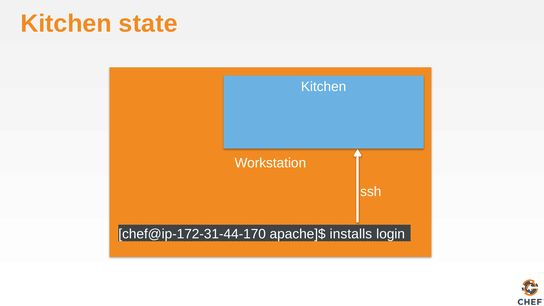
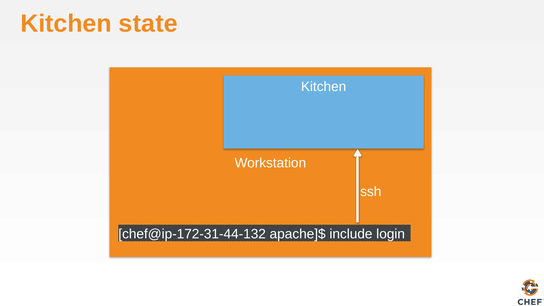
chef@ip-172-31-44-170: chef@ip-172-31-44-170 -> chef@ip-172-31-44-132 (192, 234)
installs: installs -> include (351, 234)
